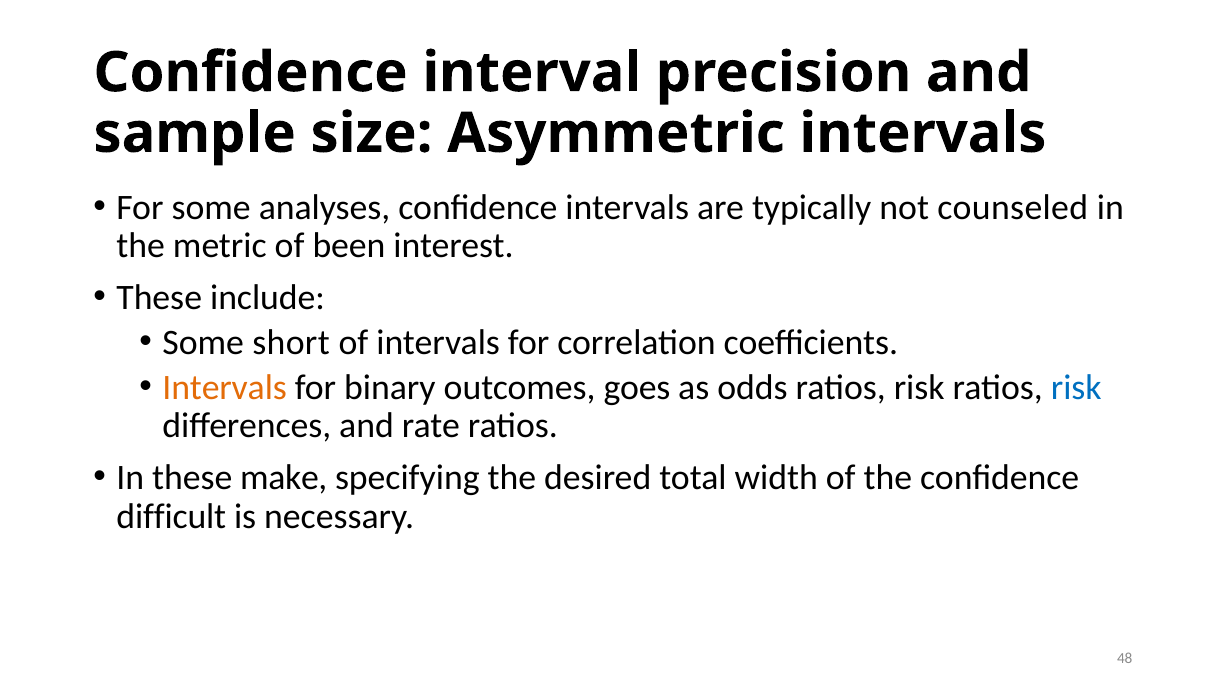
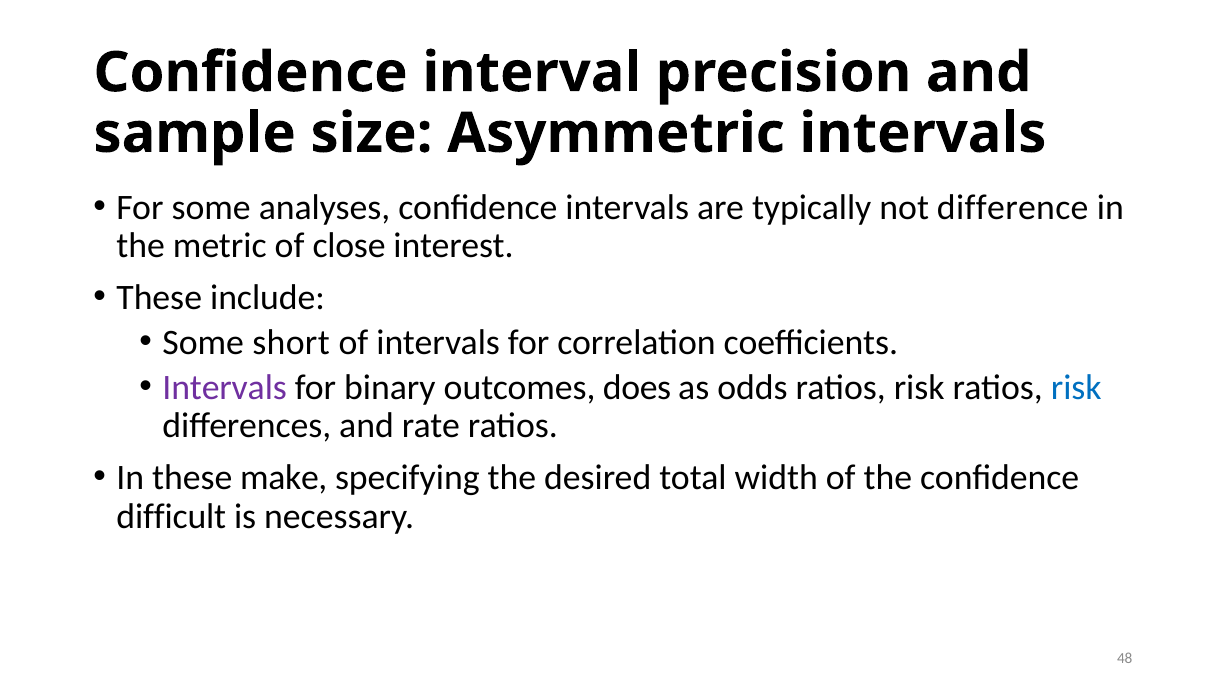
counseled: counseled -> difference (1013, 207)
been: been -> close (349, 246)
Intervals colour: orange -> purple (225, 387)
goes: goes -> does (637, 387)
